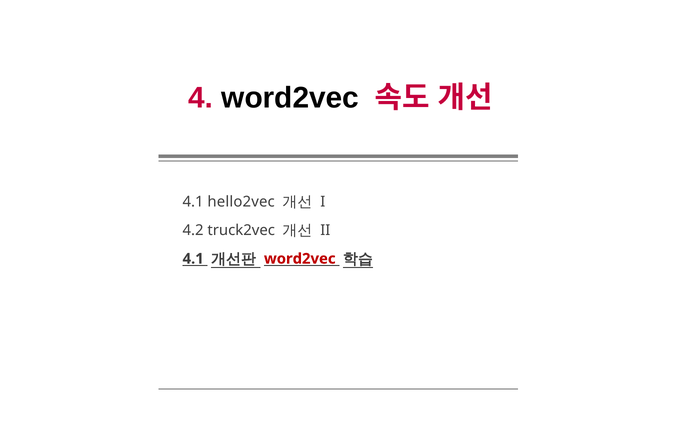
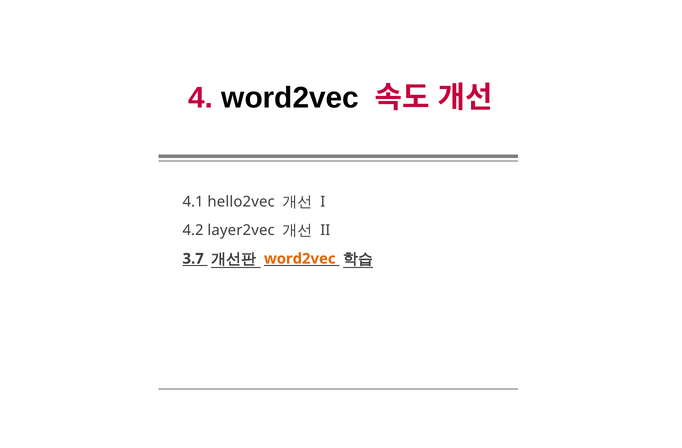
truck2vec: truck2vec -> layer2vec (241, 230)
4.1: 4.1 -> 3.7 (193, 259)
word2vec colour: red -> orange (300, 259)
